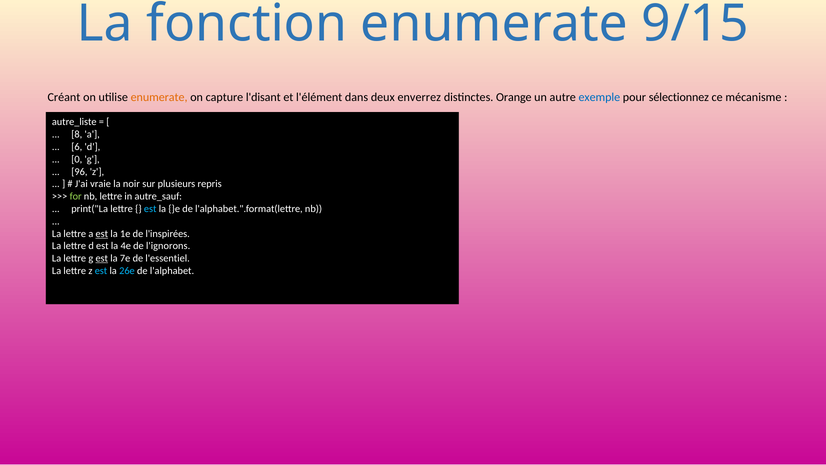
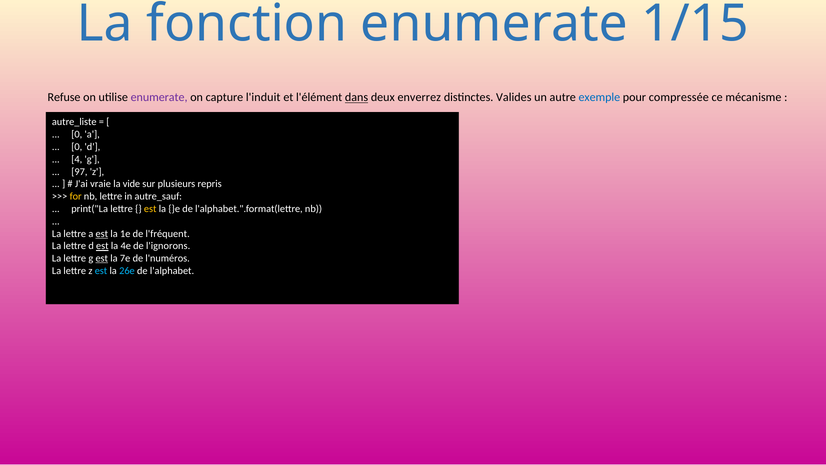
9/15: 9/15 -> 1/15 (695, 24)
Créant: Créant -> Refuse (64, 97)
enumerate colour: orange -> purple (159, 97)
l'disant: l'disant -> l'induit (263, 97)
dans underline: none -> present (357, 97)
Orange: Orange -> Valides (514, 97)
sélectionnez: sélectionnez -> compressée (679, 97)
8: 8 -> 0 (77, 134)
6: 6 -> 0 (77, 147)
0: 0 -> 4 (77, 159)
96: 96 -> 97 (79, 172)
noir: noir -> vide (131, 184)
for colour: light green -> yellow (76, 196)
est colour: light blue -> yellow (150, 209)
l'inspirées: l'inspirées -> l'fréquent (168, 233)
est underline: none -> present (102, 246)
l'essentiel: l'essentiel -> l'numéros (168, 258)
